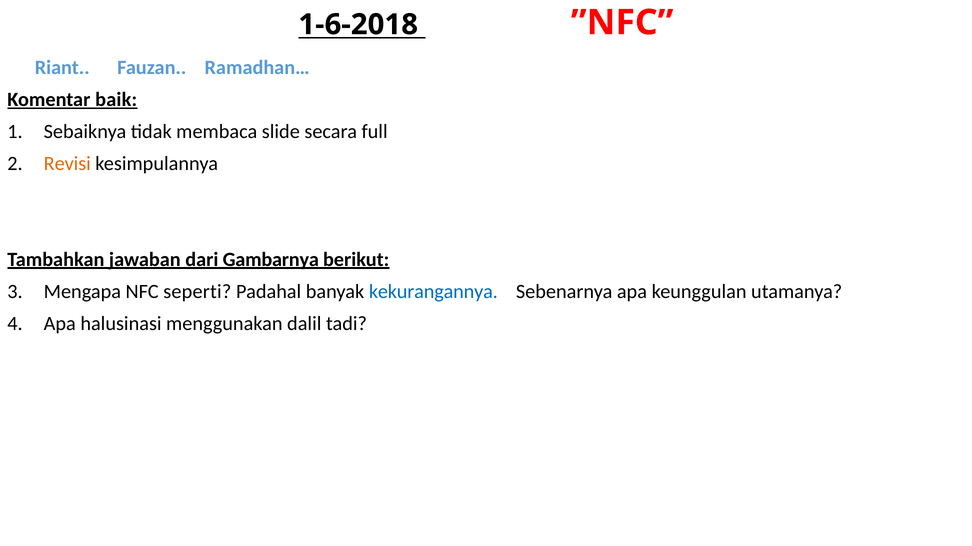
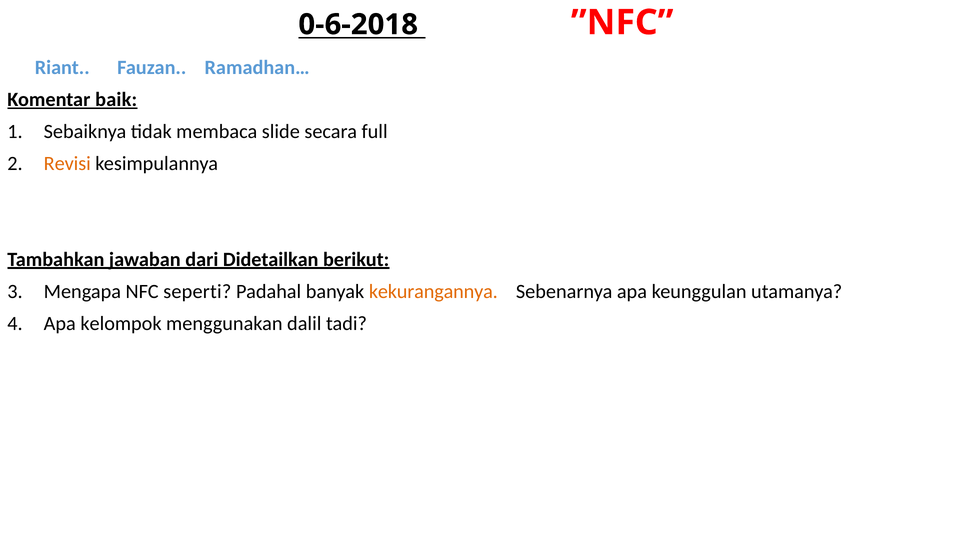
1-6-2018: 1-6-2018 -> 0-6-2018 (358, 25)
Gambarnya: Gambarnya -> Didetailkan (271, 260)
kekurangannya colour: blue -> orange (433, 292)
halusinasi: halusinasi -> kelompok (121, 324)
